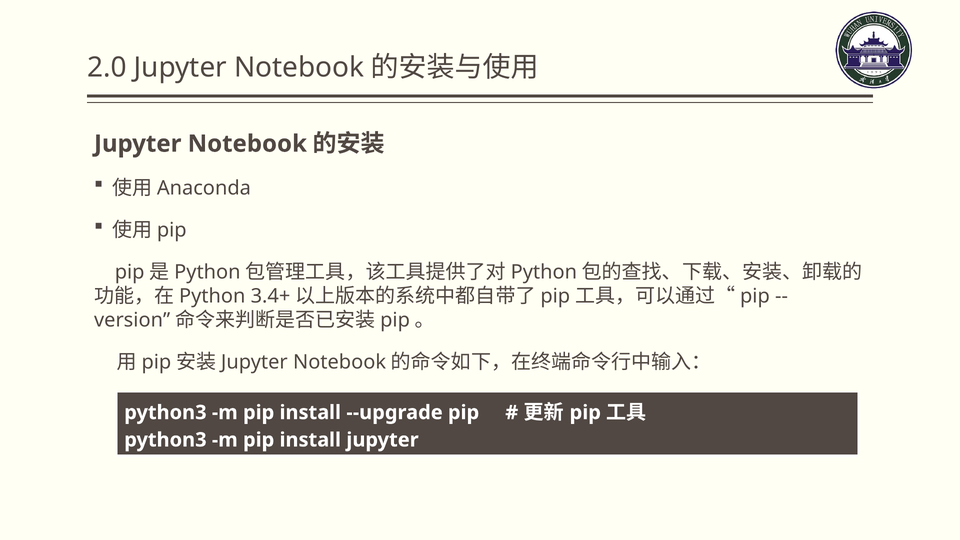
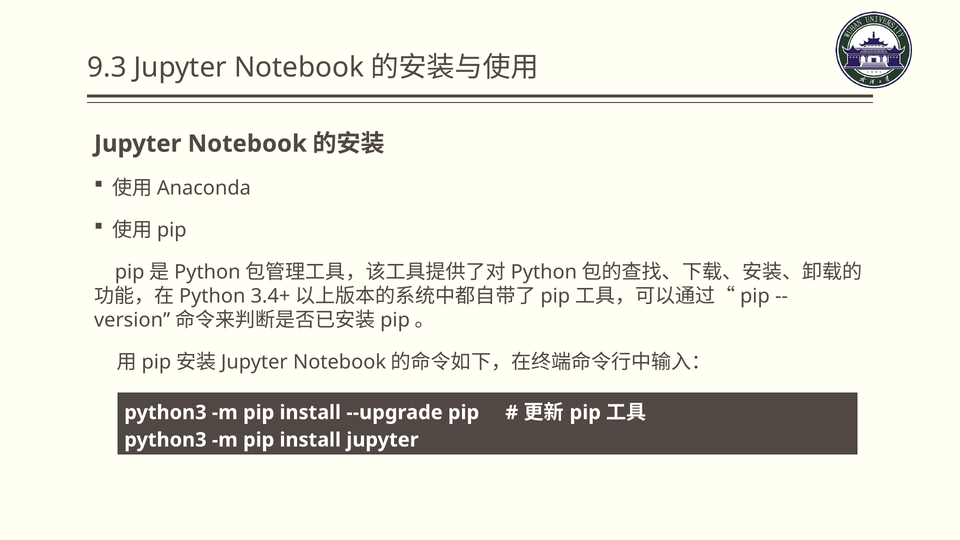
2.0: 2.0 -> 9.3 (107, 67)
